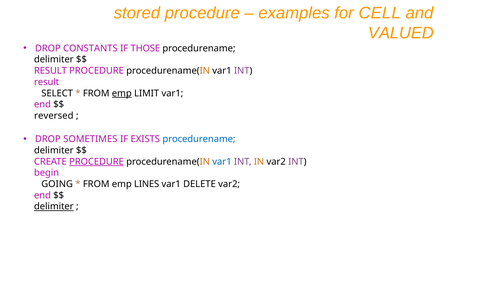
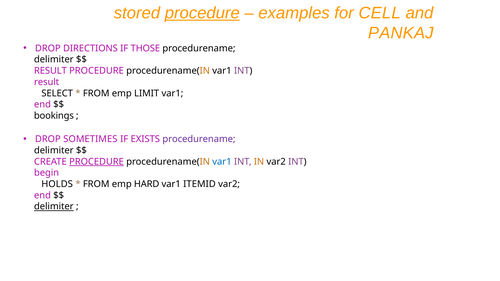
procedure underline: none -> present (202, 13)
VALUED: VALUED -> PANKAJ (401, 33)
CONSTANTS: CONSTANTS -> DIRECTIONS (90, 48)
emp underline: present -> none (122, 93)
reversed: reversed -> bookings (54, 116)
procedurename colour: blue -> purple (199, 139)
GOING: GOING -> HOLDS (57, 184)
LINES: LINES -> HARD (147, 184)
DELETE: DELETE -> ITEMID (199, 184)
